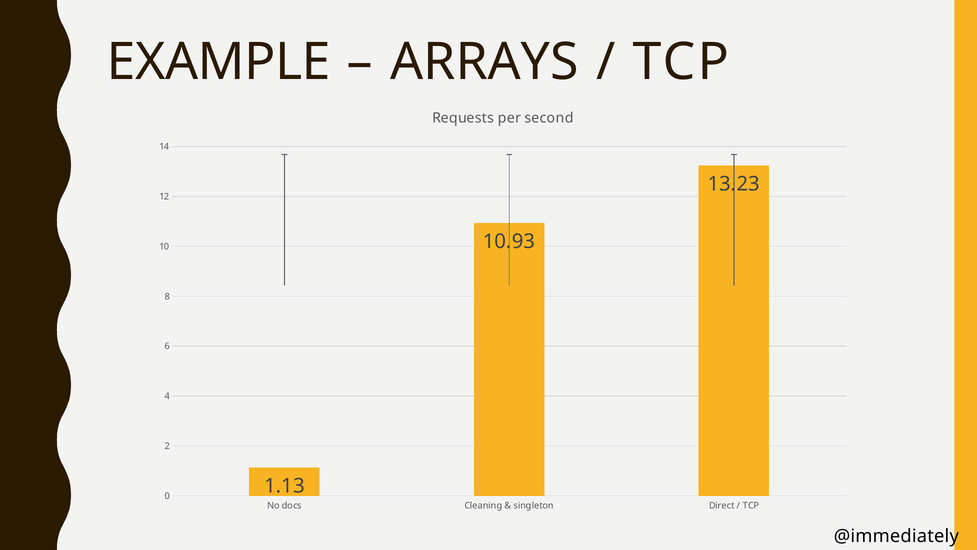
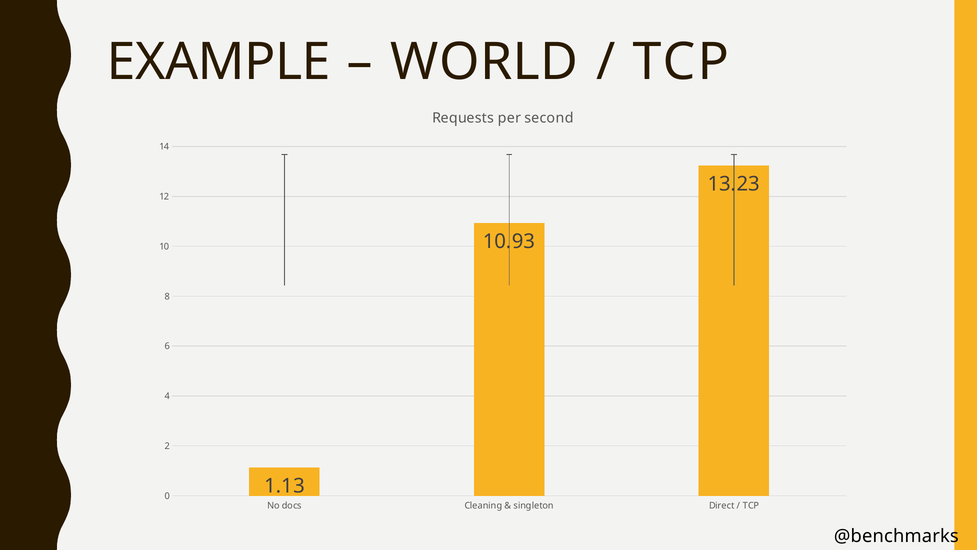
ARRAYS: ARRAYS -> WORLD (484, 62)
@immediately: @immediately -> @benchmarks (896, 536)
